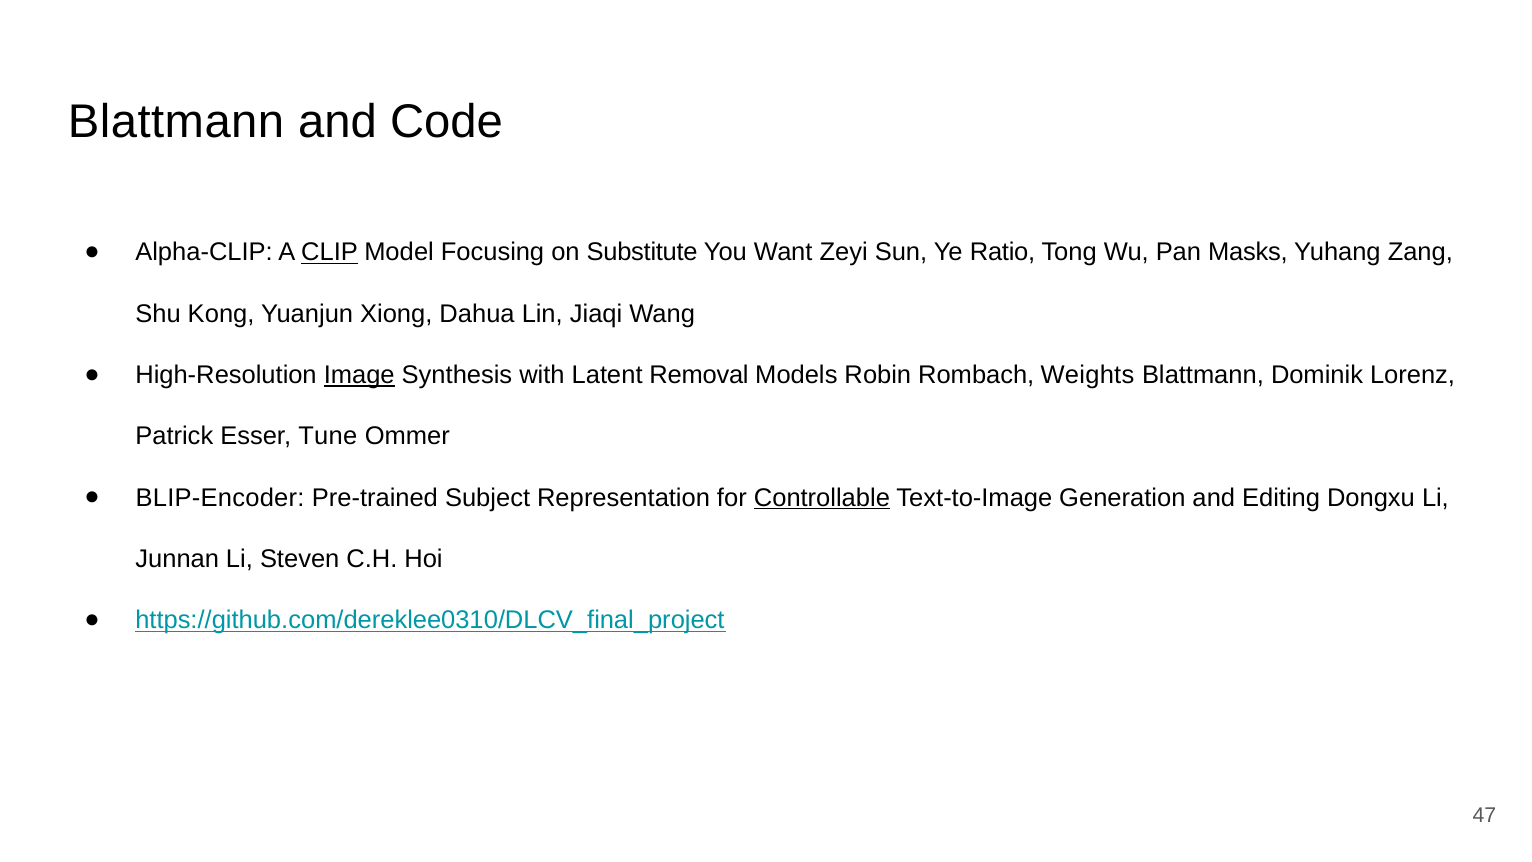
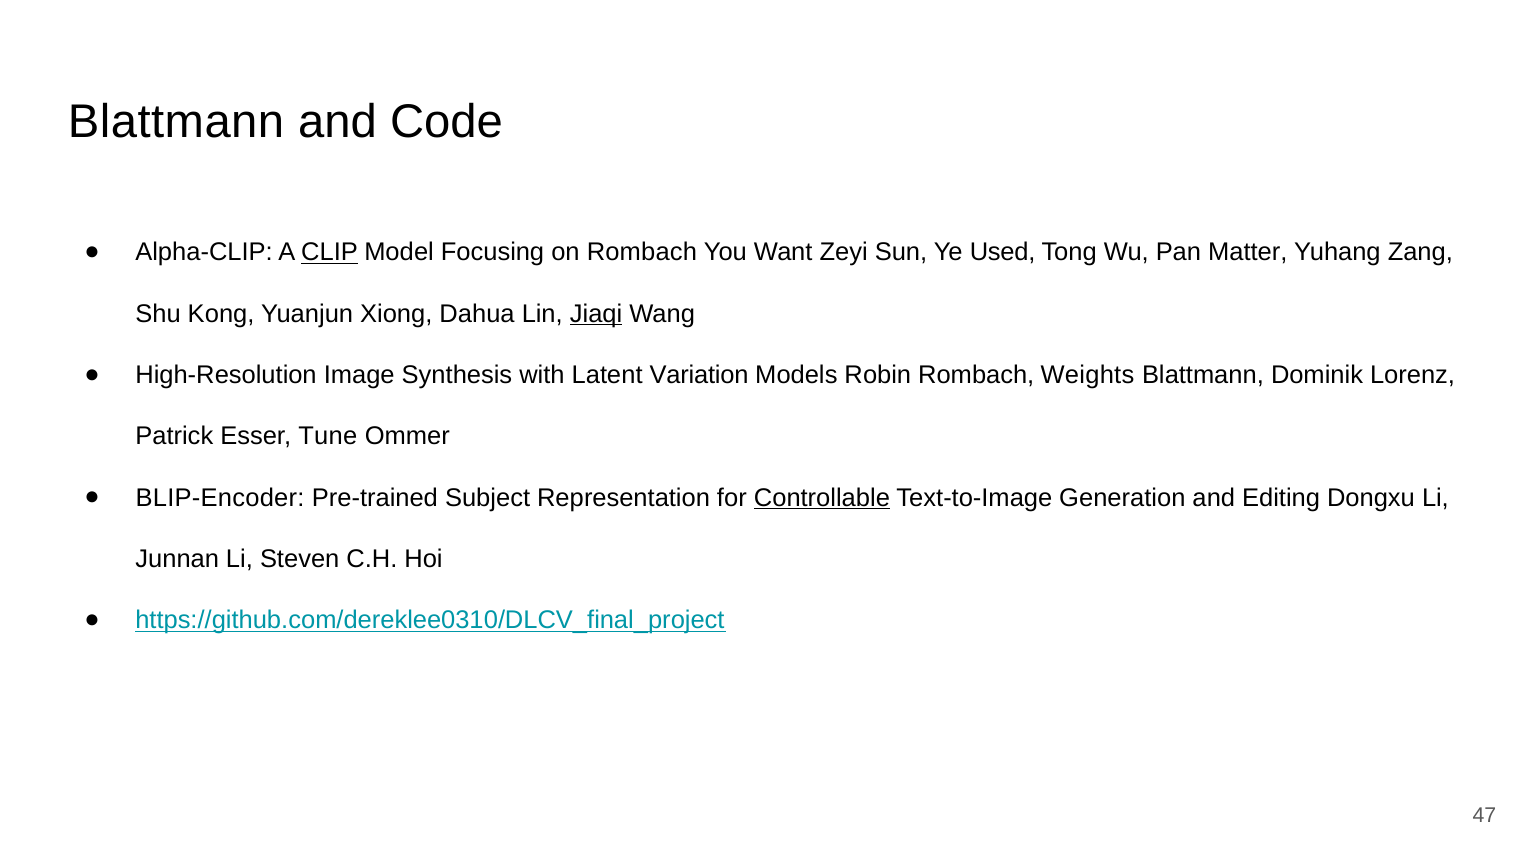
on Substitute: Substitute -> Rombach (642, 252)
Ratio: Ratio -> Used (1003, 252)
Masks: Masks -> Matter (1248, 252)
Jiaqi underline: none -> present (596, 314)
Image underline: present -> none (359, 375)
Removal: Removal -> Variation (699, 375)
